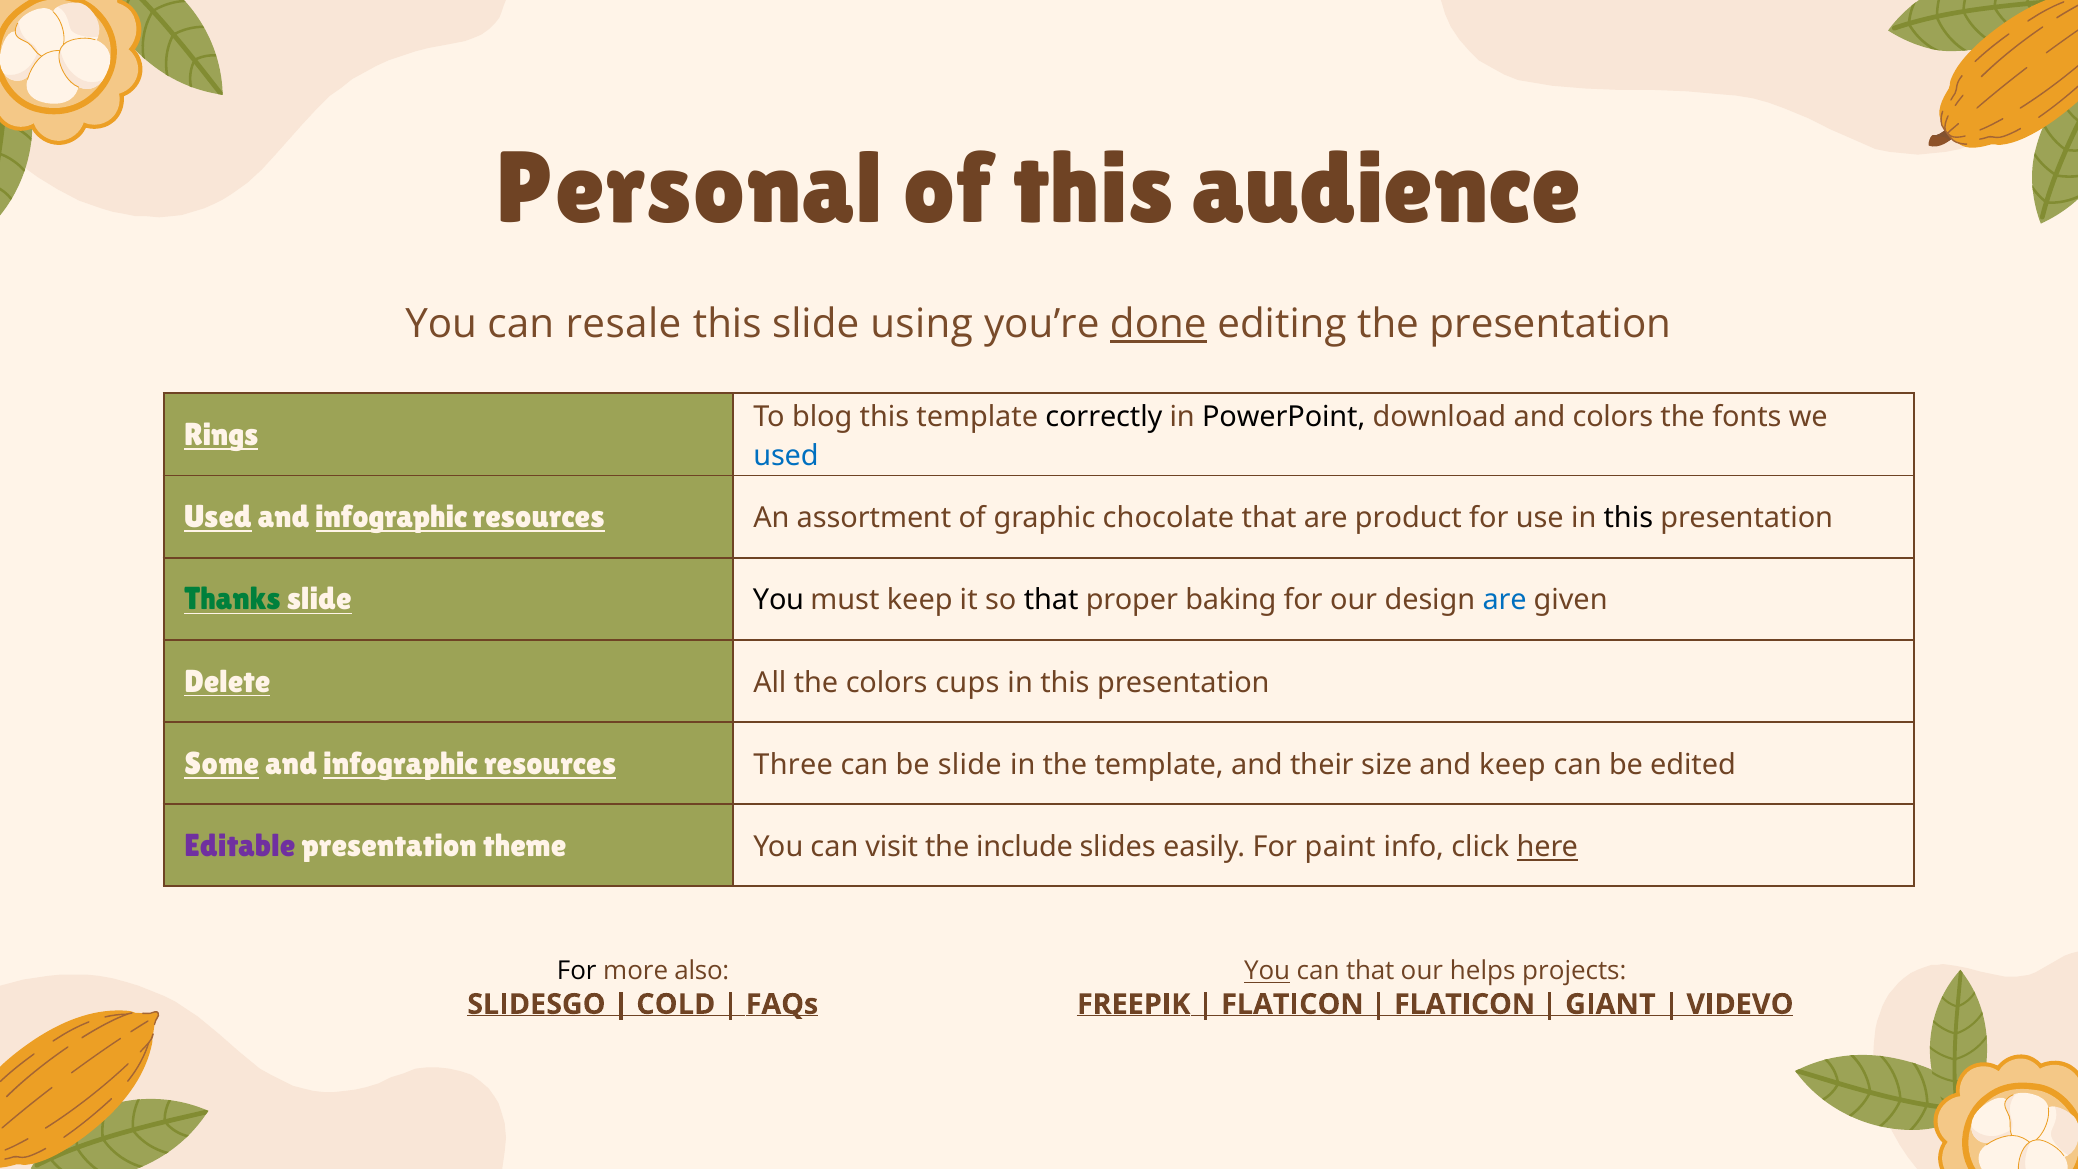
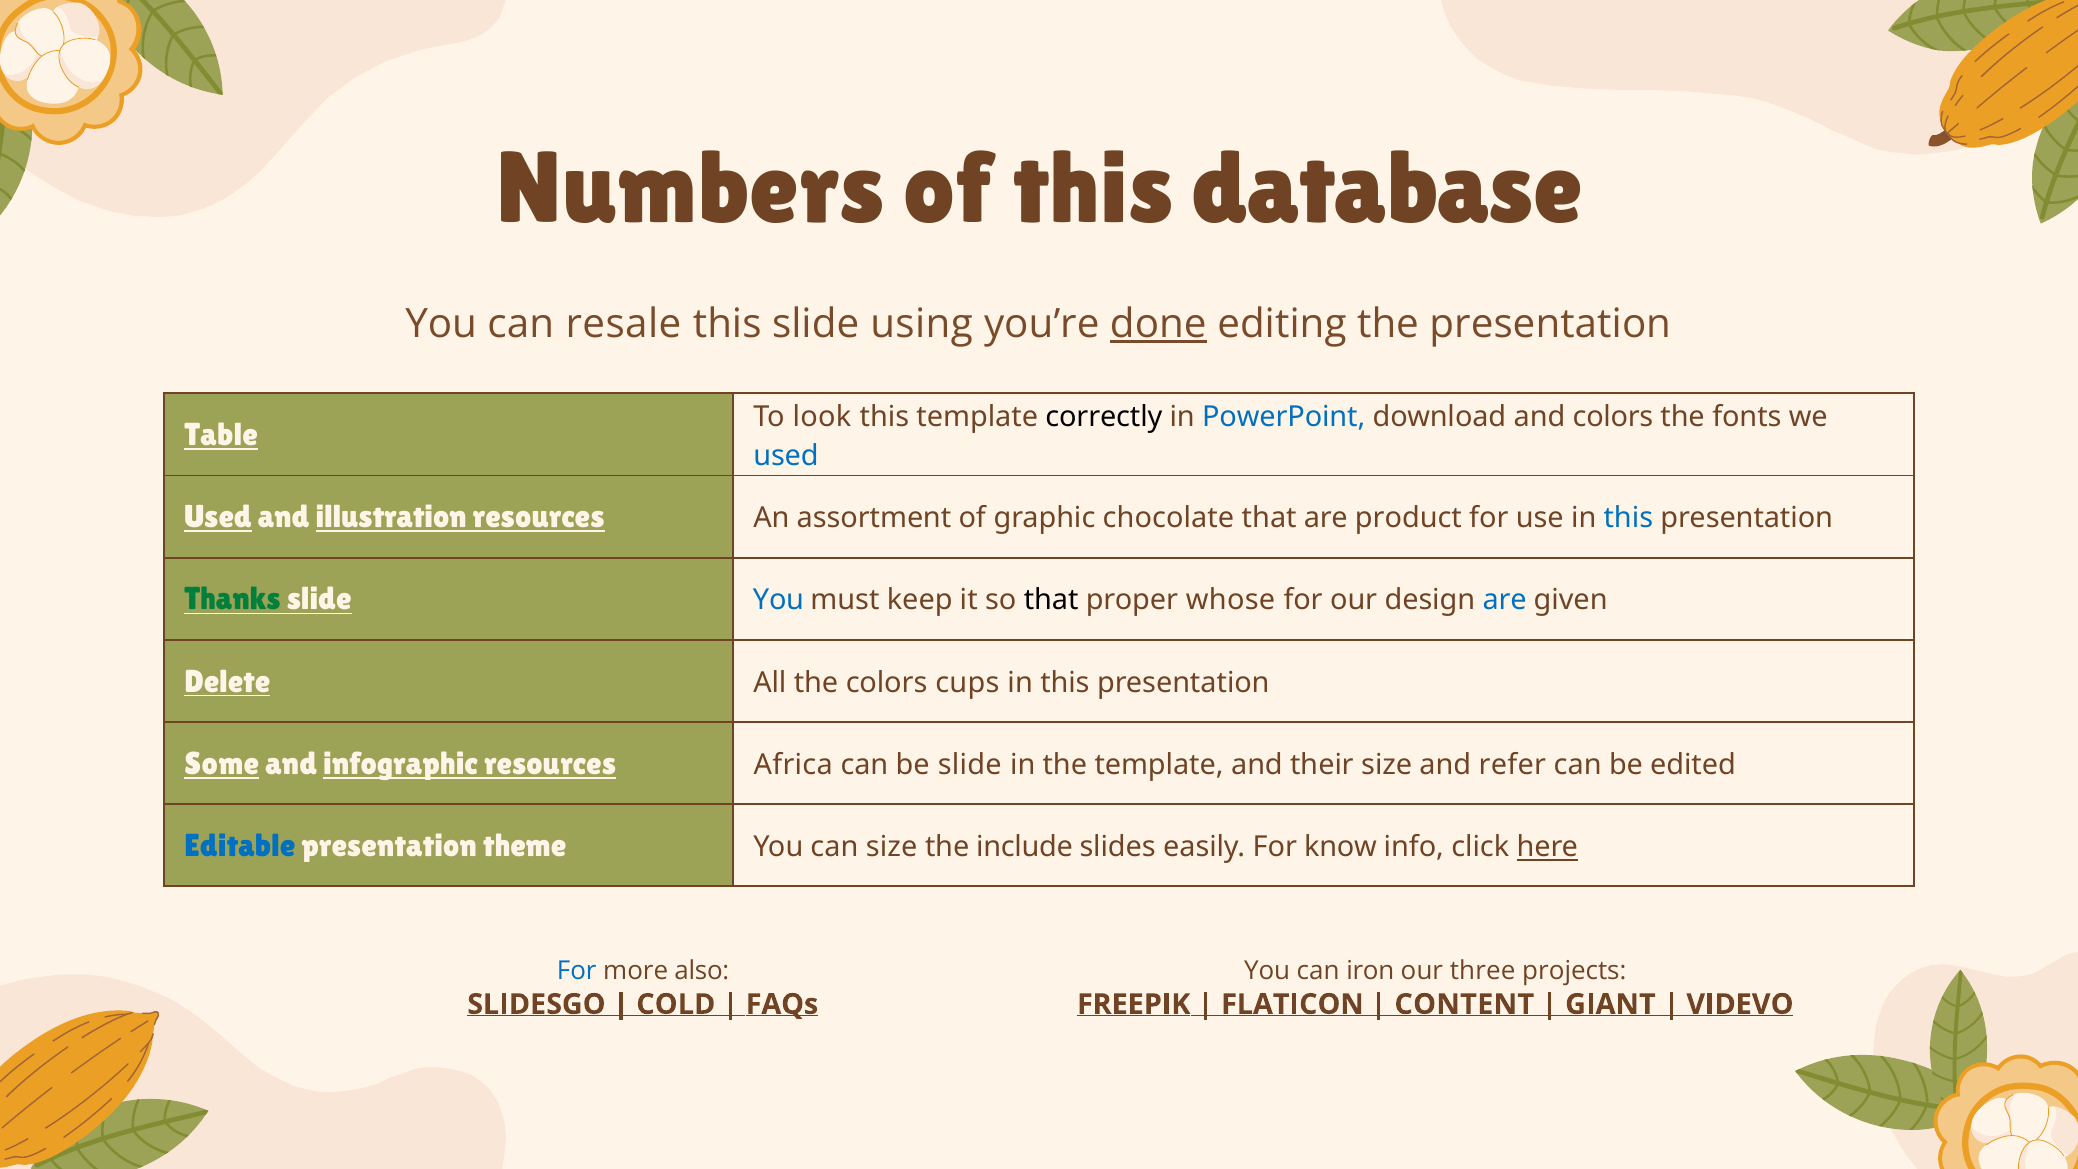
Personal: Personal -> Numbers (691, 190)
audience: audience -> database (1387, 190)
Rings: Rings -> Table (221, 435)
blog: blog -> look (822, 417)
PowerPoint colour: black -> blue (1284, 417)
Used and infographic: infographic -> illustration (391, 517)
this colour: black -> blue (1628, 518)
You colour: black -> blue (778, 600)
baking: baking -> whose (1231, 600)
Three: Three -> Africa (793, 765)
and keep: keep -> refer (1512, 765)
Editable colour: purple -> blue (240, 846)
can visit: visit -> size (892, 847)
paint: paint -> know (1340, 847)
For colour: black -> blue (577, 971)
You underline: present -> none (1267, 971)
can that: that -> iron (1370, 971)
helps: helps -> three (1483, 971)
FLATICON: FLATICON -> CONTENT (1464, 1004)
